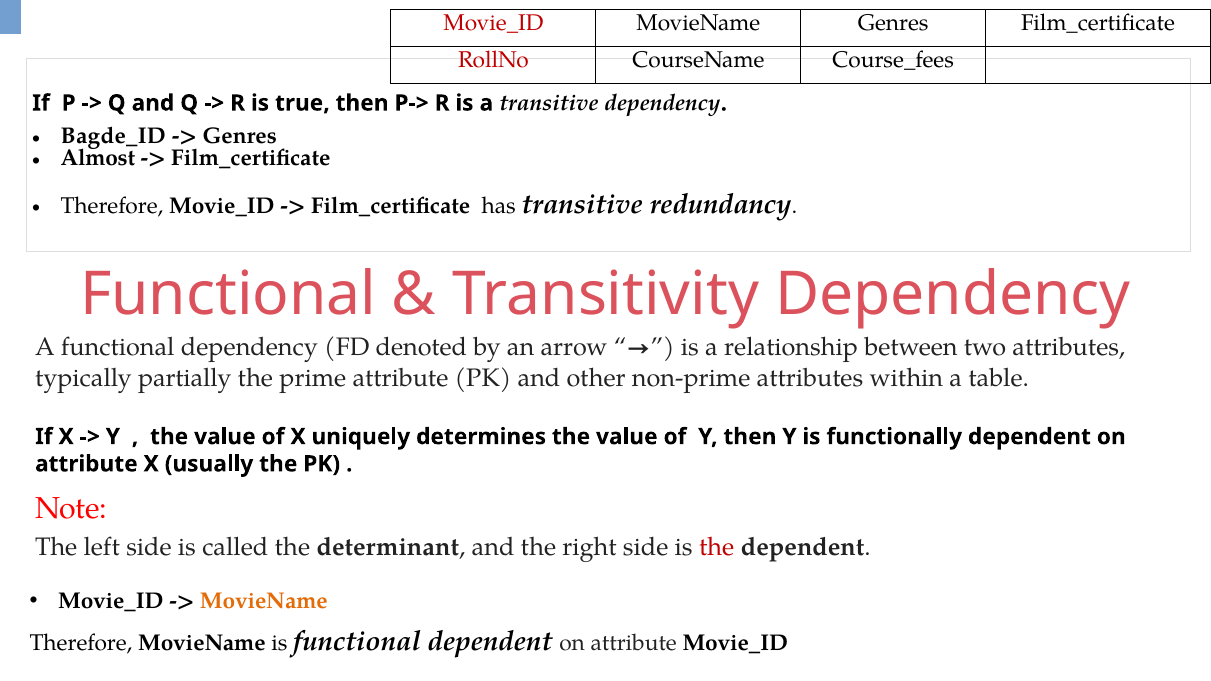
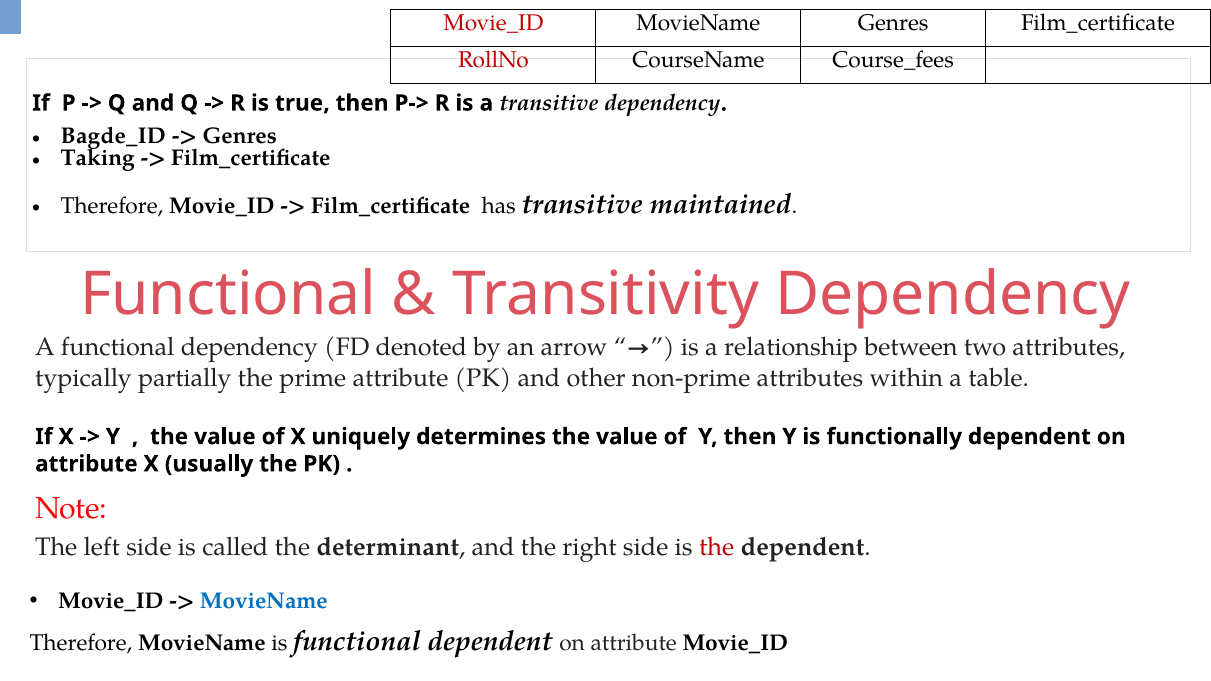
Almost: Almost -> Taking (98, 158)
redundancy: redundancy -> maintained (721, 205)
MovieName colour: orange -> blue (264, 602)
